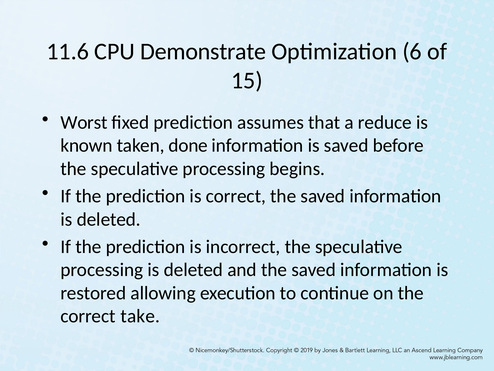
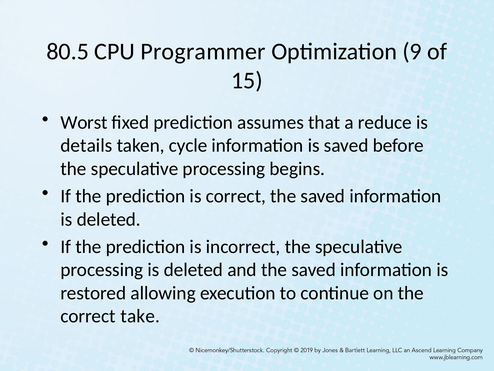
11.6: 11.6 -> 80.5 (68, 51)
Demonstrate: Demonstrate -> Programmer (203, 51)
6: 6 -> 9 (412, 51)
known: known -> details (86, 145)
done: done -> cycle (188, 145)
